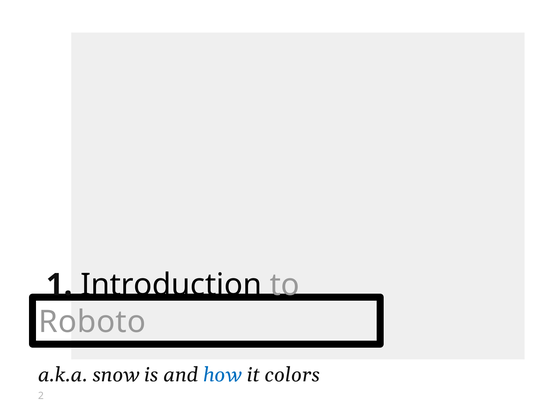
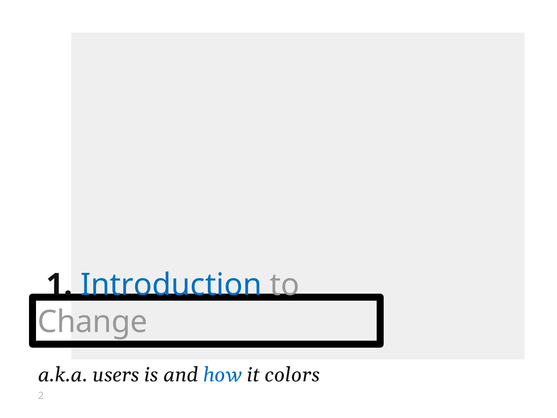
Introduction colour: black -> blue (171, 285)
Roboto: Roboto -> Change (93, 322)
snow: snow -> users (116, 375)
